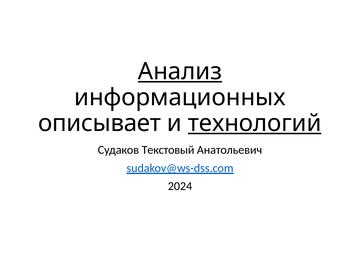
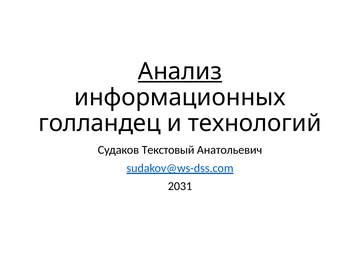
описывает: описывает -> голландец (100, 123)
технологий underline: present -> none (255, 123)
2024: 2024 -> 2031 (180, 186)
